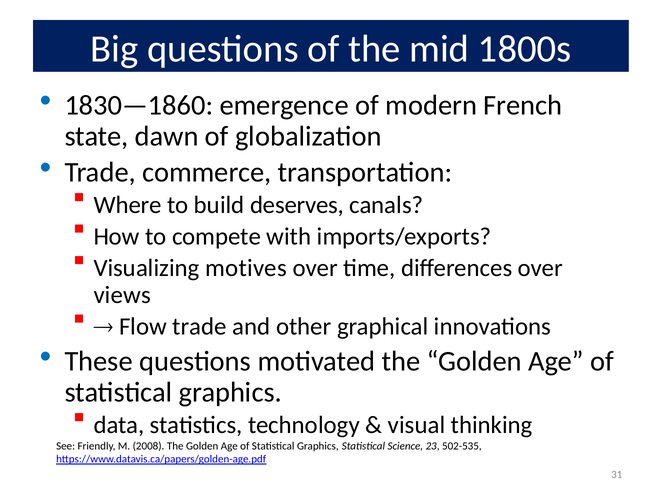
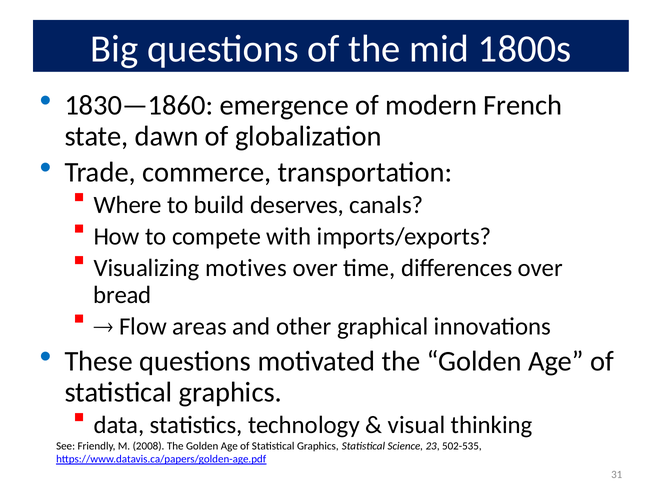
views: views -> bread (122, 295)
Flow trade: trade -> areas (200, 326)
